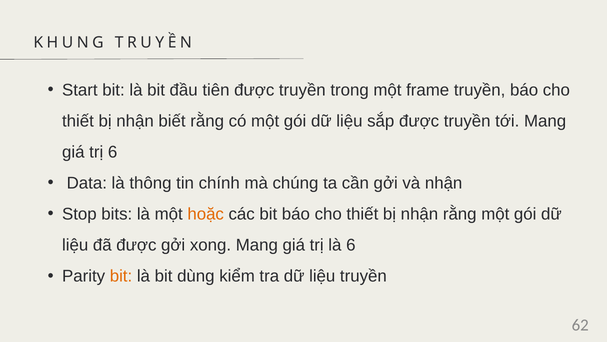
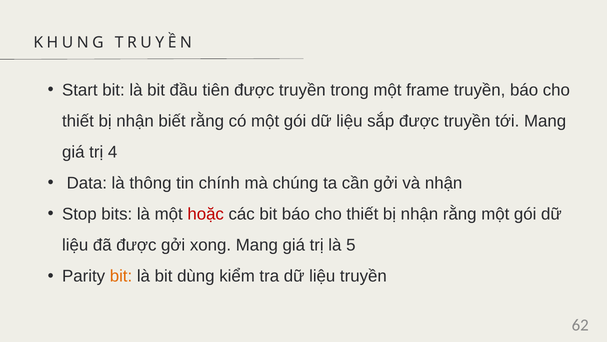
trị 6: 6 -> 4 (113, 152)
hoặc colour: orange -> red (206, 214)
là 6: 6 -> 5 (351, 245)
